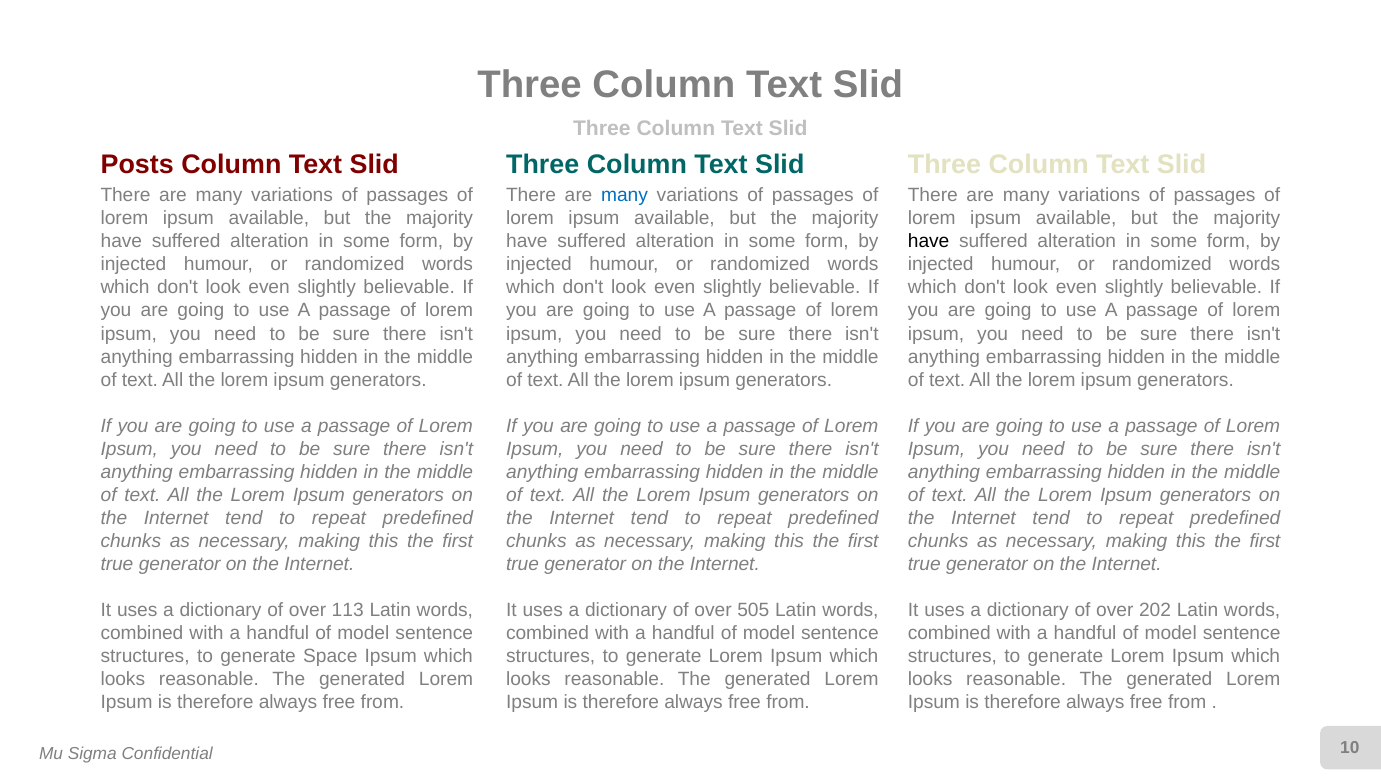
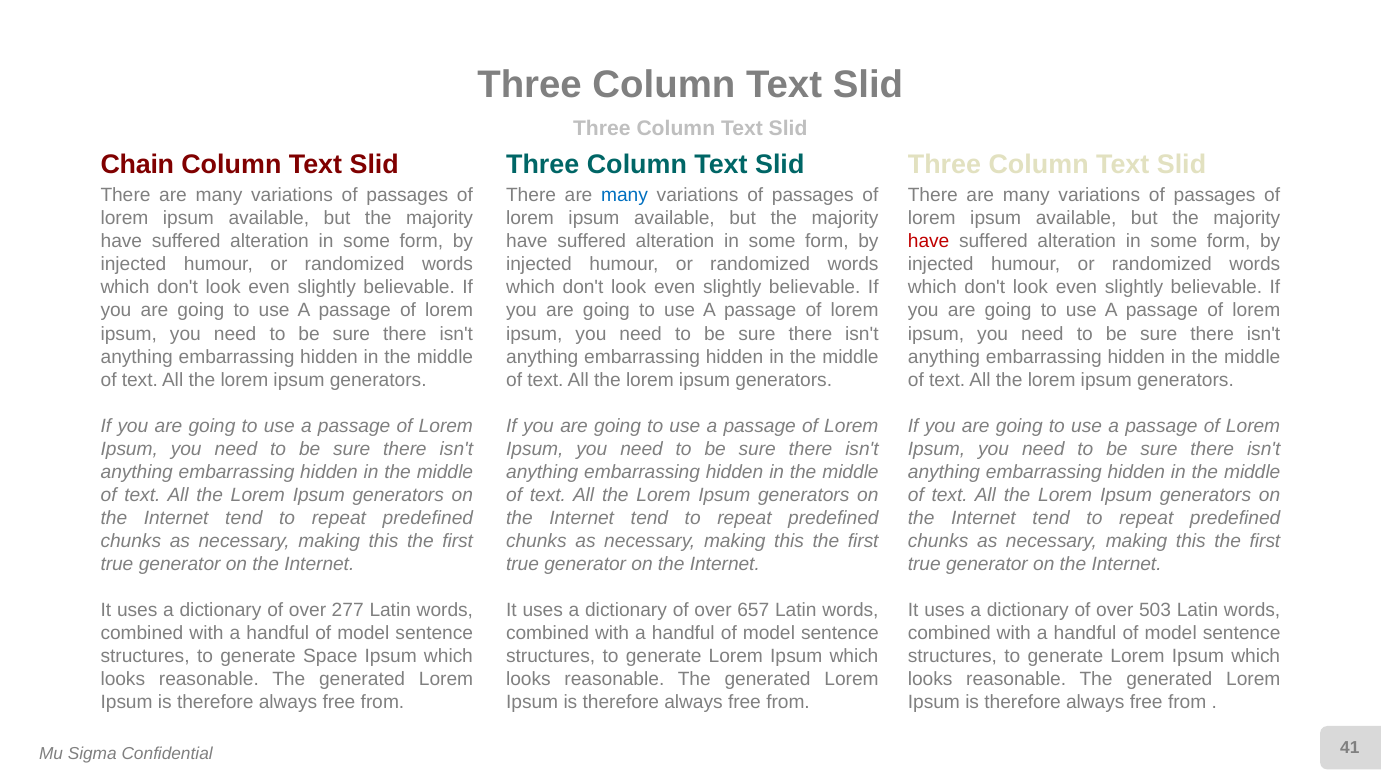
Posts: Posts -> Chain (137, 164)
have colour: black -> red (929, 241)
113: 113 -> 277 (348, 610)
505: 505 -> 657 (753, 610)
202: 202 -> 503 (1155, 610)
10: 10 -> 41 (1350, 748)
